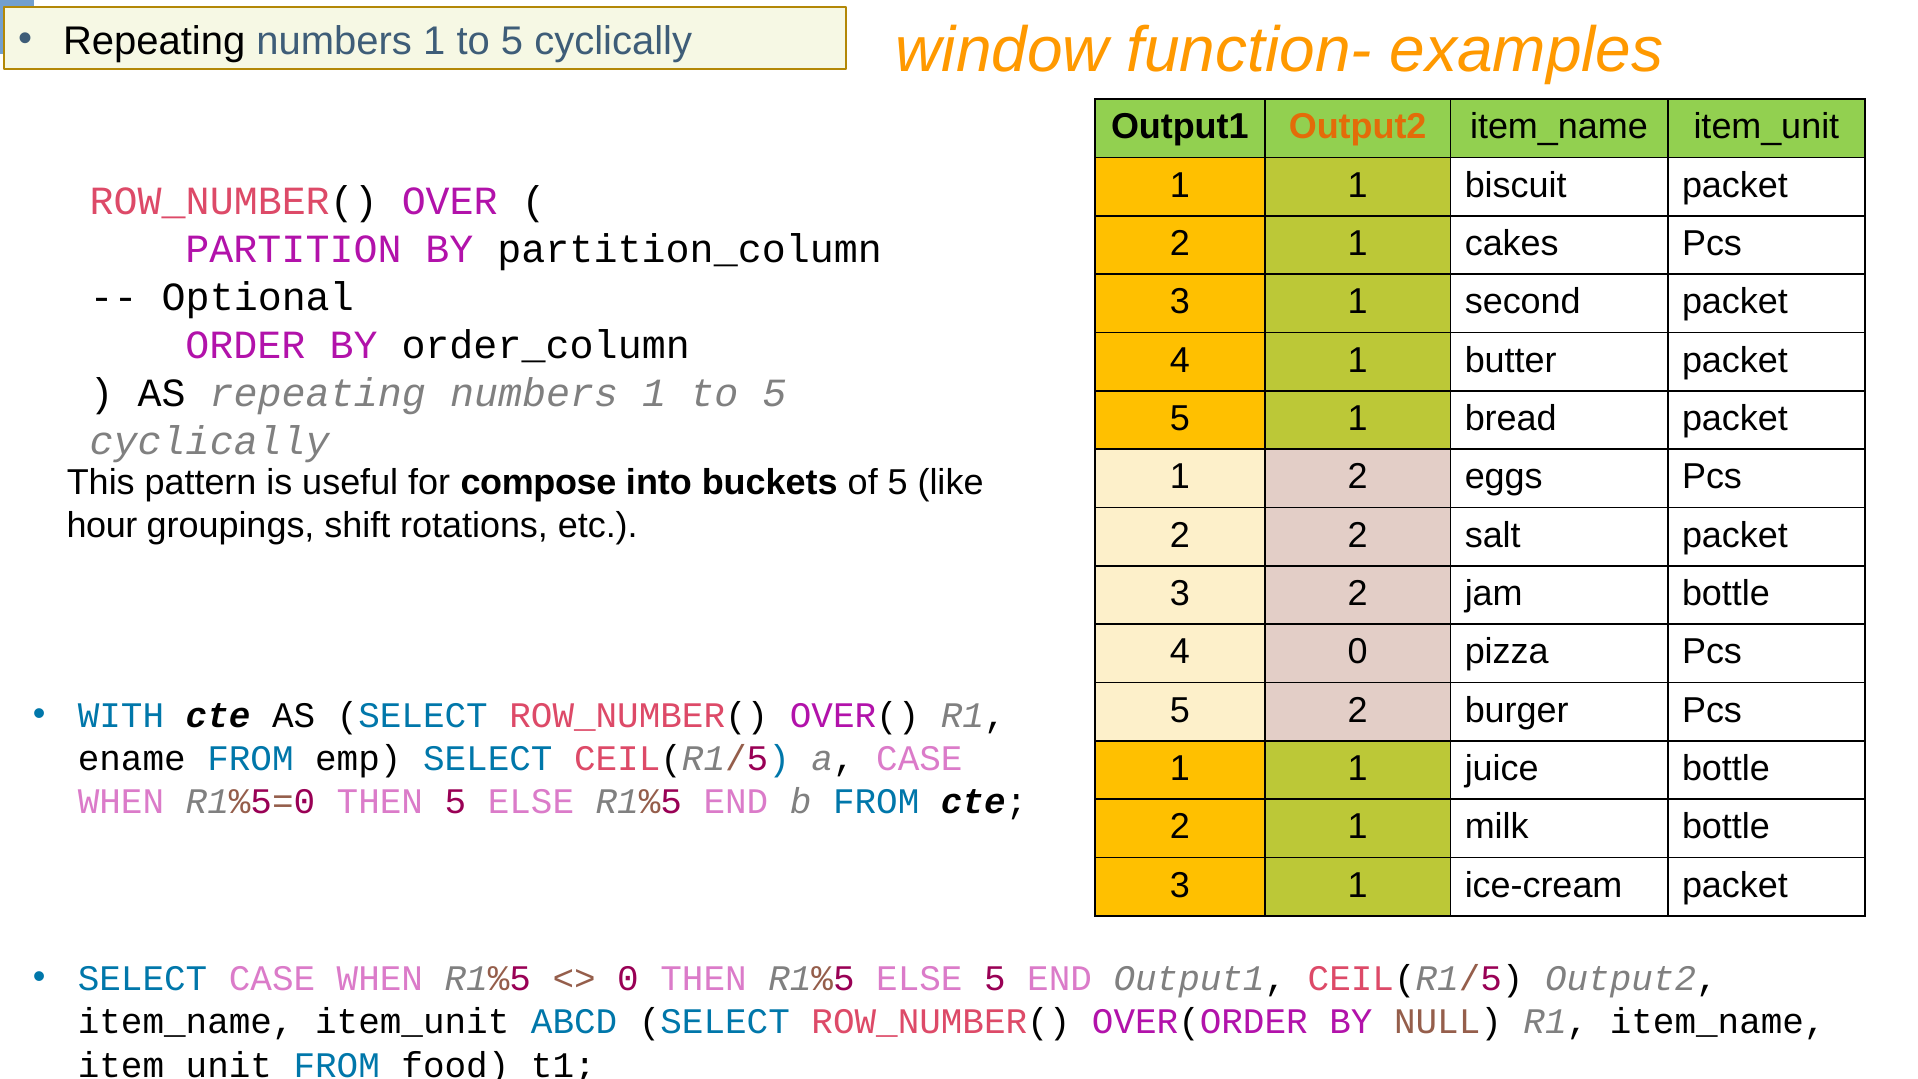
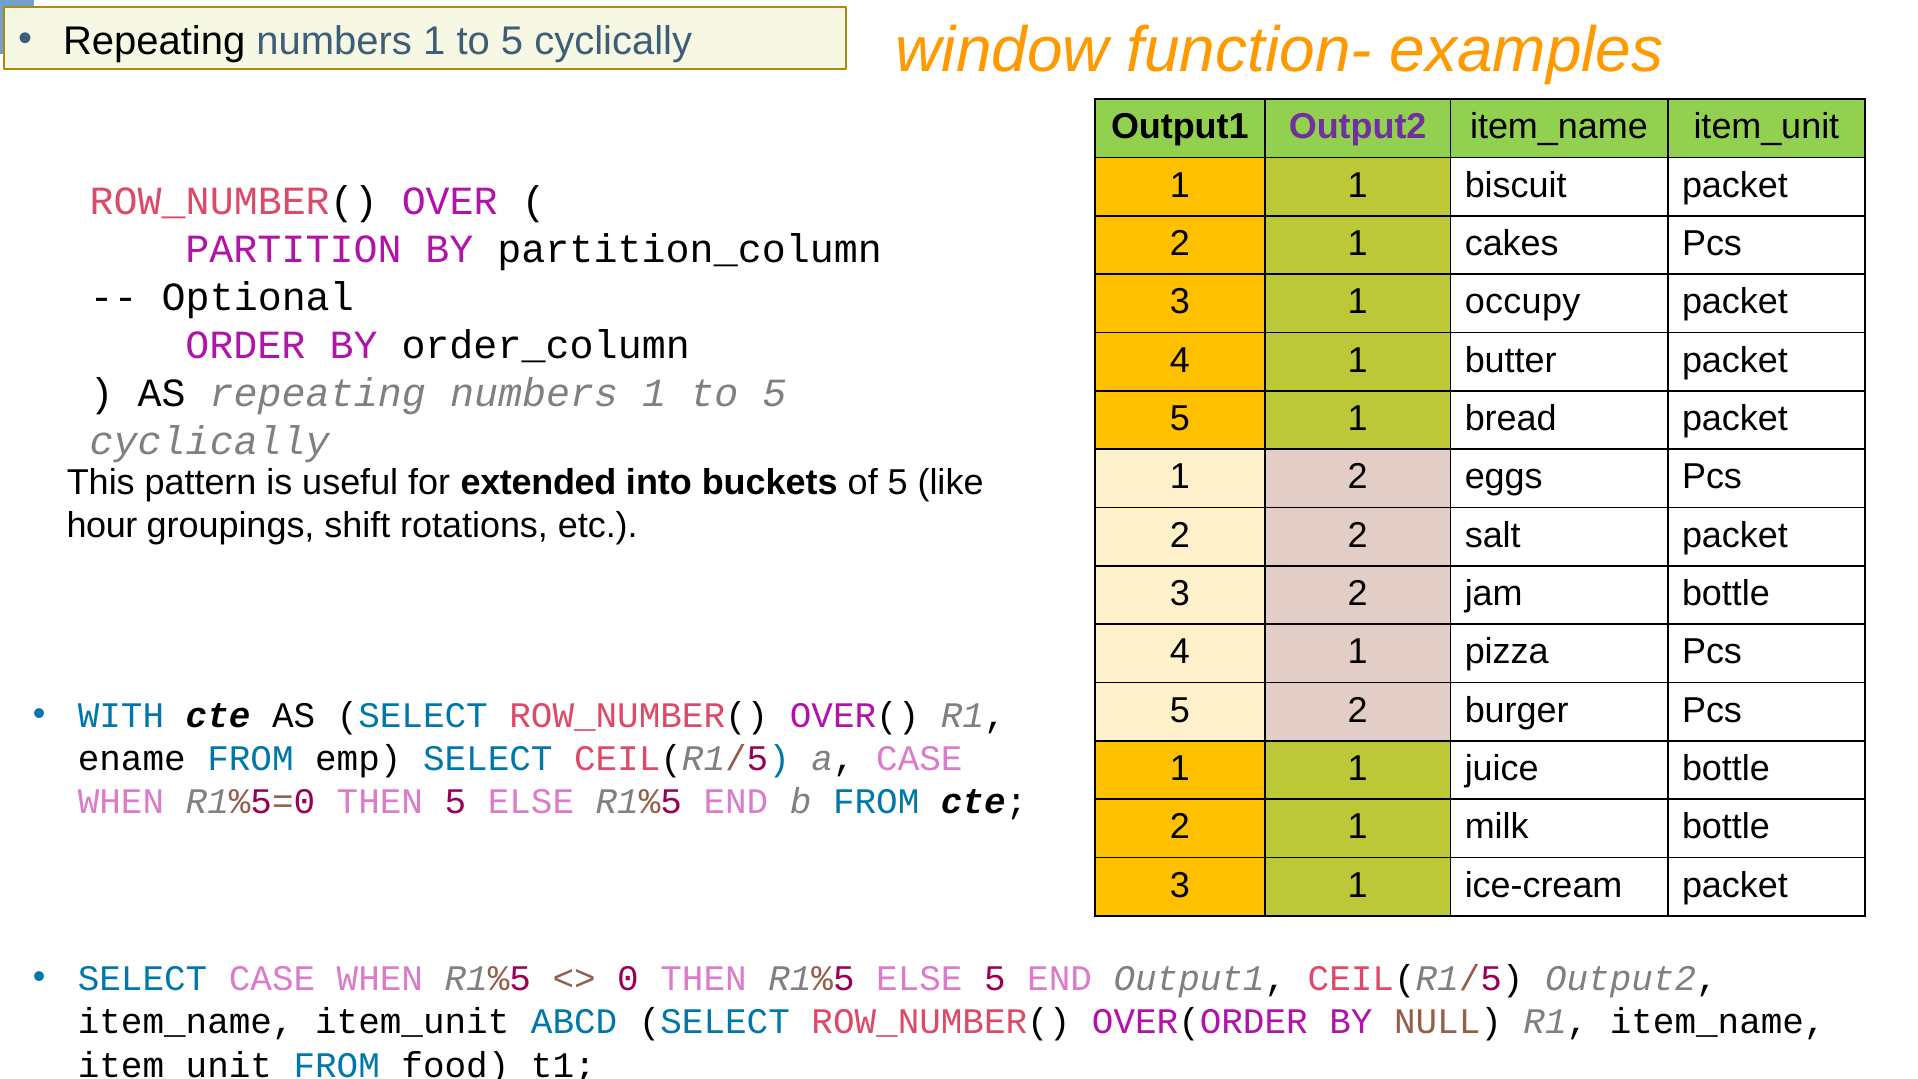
Output2 colour: orange -> purple (1358, 127)
second: second -> occupy (1523, 302)
compose: compose -> extended (538, 482)
0: 0 -> 1 (1358, 652)
